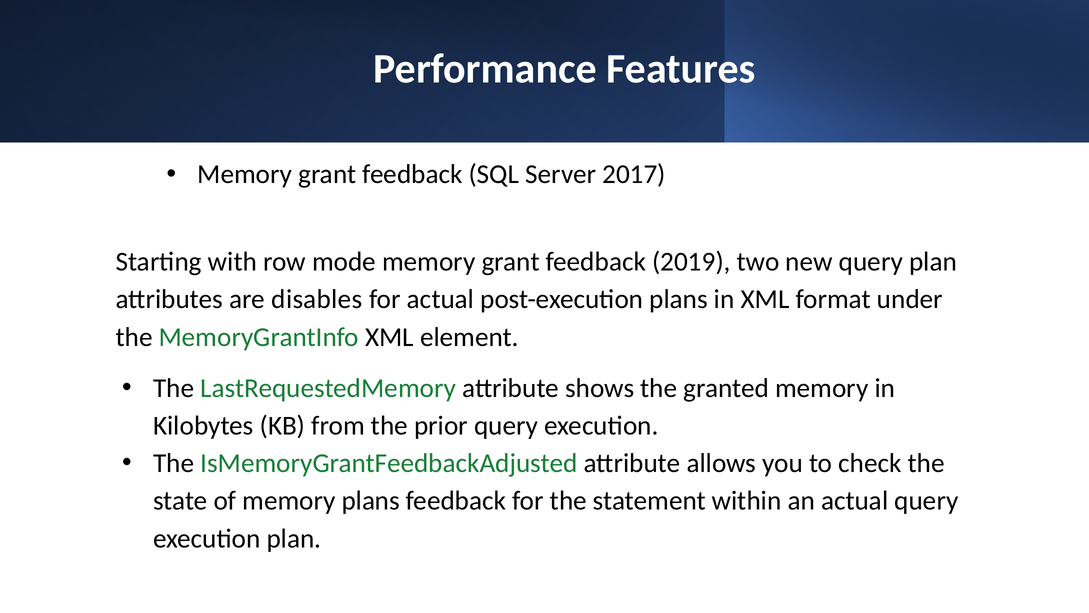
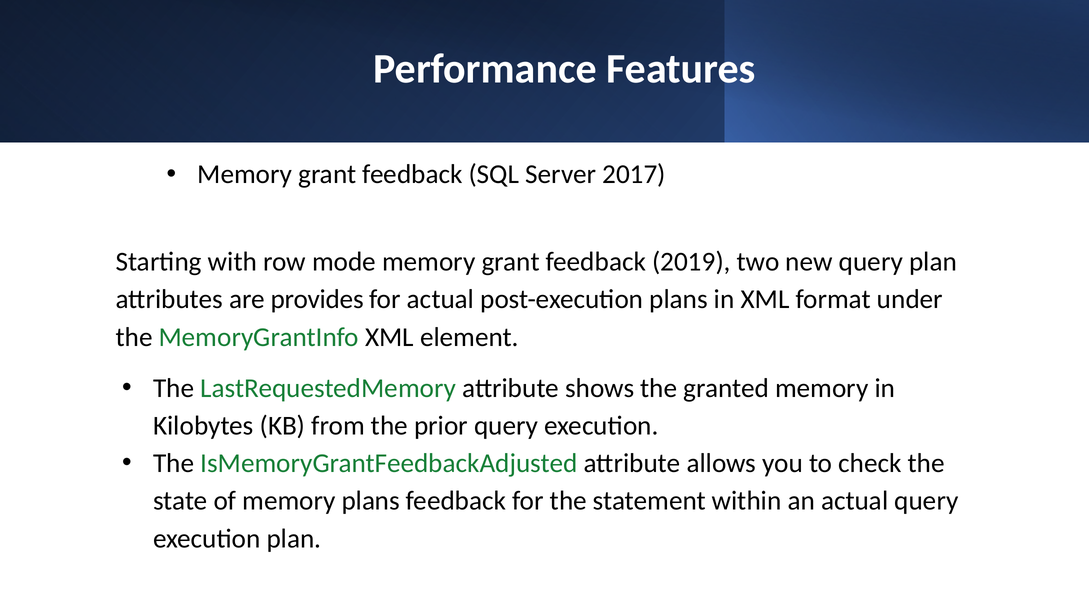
disables: disables -> provides (317, 299)
